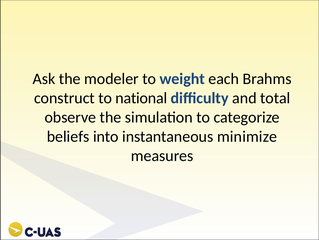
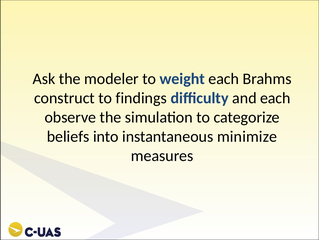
national: national -> findings (141, 98)
and total: total -> each (275, 98)
